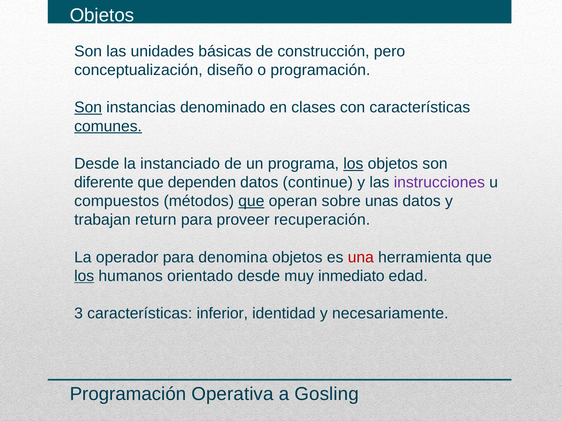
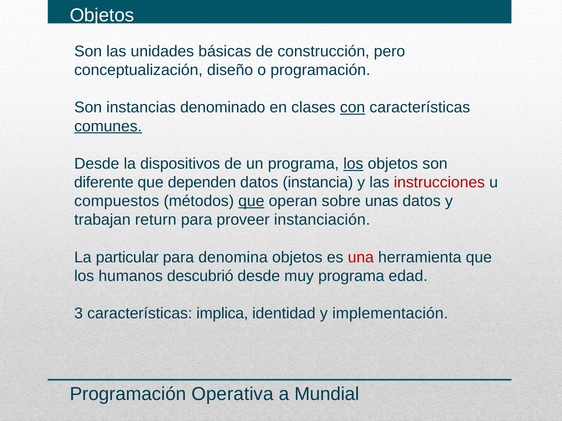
Son underline: present -> none (88, 108)
con underline: none -> present (353, 108)
instanciado: instanciado -> dispositivos (180, 164)
continue: continue -> instancia (318, 183)
instrucciones colour: purple -> red (439, 183)
recuperación: recuperación -> instanciación (322, 220)
operador: operador -> particular (127, 258)
los underline: present -> none (84, 276)
orientado: orientado -> descubrió (200, 276)
muy inmediato: inmediato -> programa (351, 276)
inferior: inferior -> implica (222, 314)
necesariamente: necesariamente -> implementación (390, 314)
Gosling: Gosling -> Mundial (327, 394)
